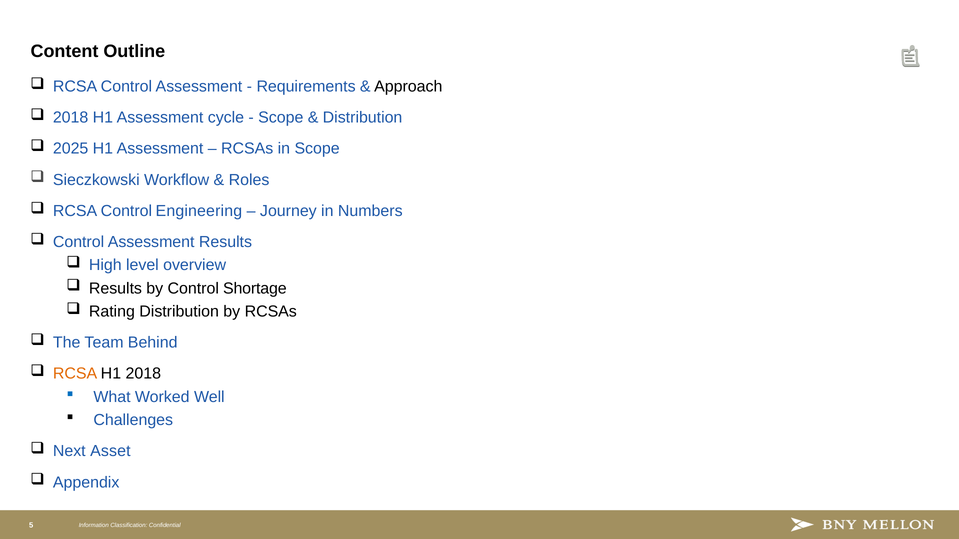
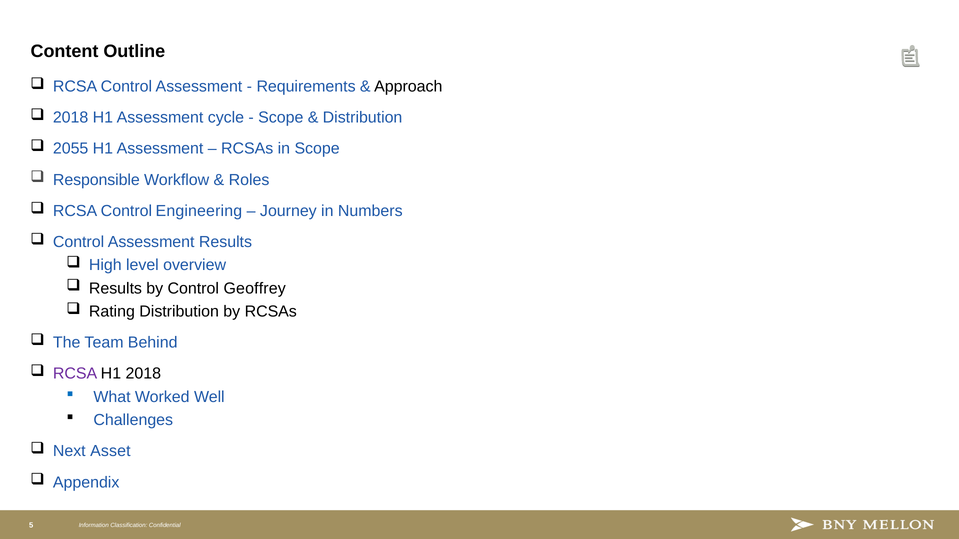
2025: 2025 -> 2055 (71, 149)
Sieczkowski: Sieczkowski -> Responsible (96, 180)
Shortage: Shortage -> Geoffrey (255, 289)
RCSA colour: orange -> purple (75, 374)
